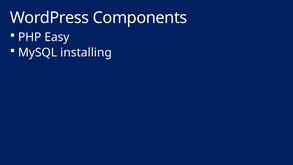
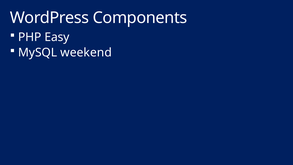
installing: installing -> weekend (86, 52)
